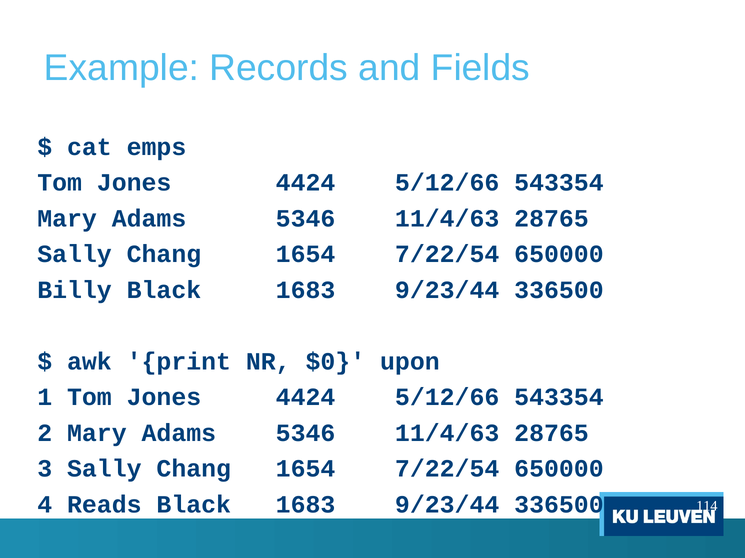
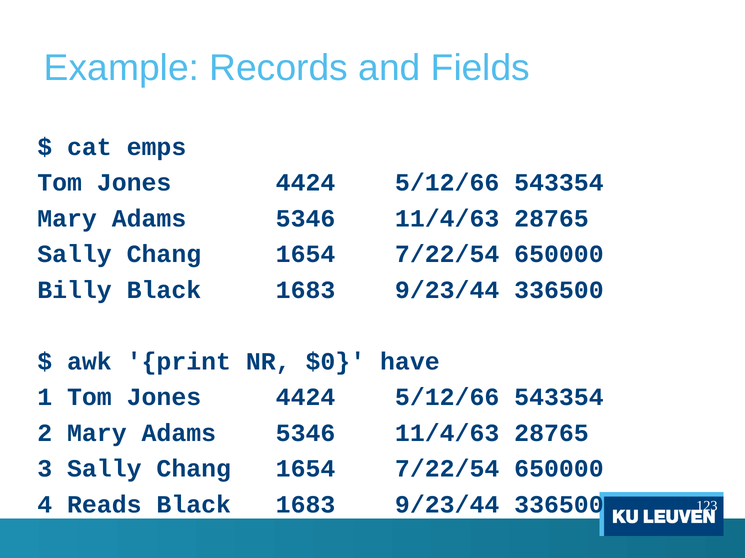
upon: upon -> have (410, 362)
114: 114 -> 123 (707, 507)
